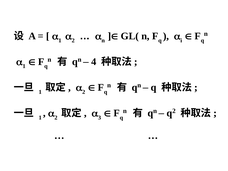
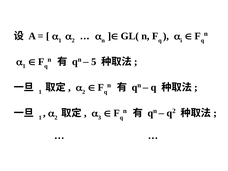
4: 4 -> 5 (94, 62)
